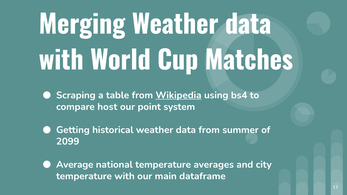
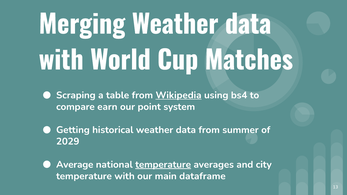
host: host -> earn (107, 107)
2099: 2099 -> 2029 (68, 142)
temperature underline: none -> present (163, 165)
